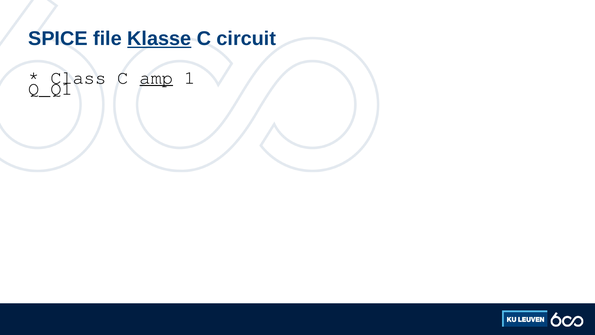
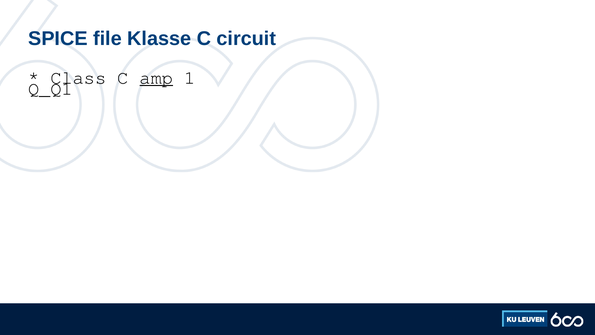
Klasse underline: present -> none (159, 39)
